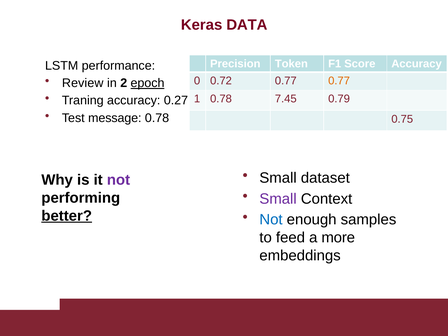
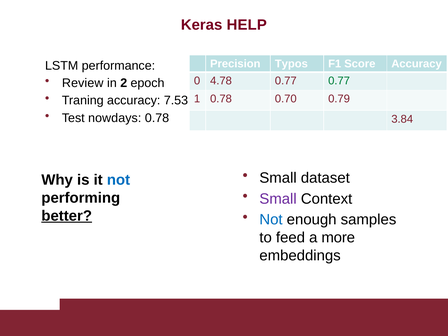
DATA: DATA -> HELP (247, 25)
Token: Token -> Typos (291, 64)
0.72: 0.72 -> 4.78 (221, 81)
0.77 colour: orange -> green (339, 81)
epoch underline: present -> none (148, 83)
7.45: 7.45 -> 0.70 (286, 99)
0.27: 0.27 -> 7.53 (176, 101)
message: message -> nowdays (115, 118)
0.75: 0.75 -> 3.84 (402, 119)
not colour: purple -> blue (118, 180)
